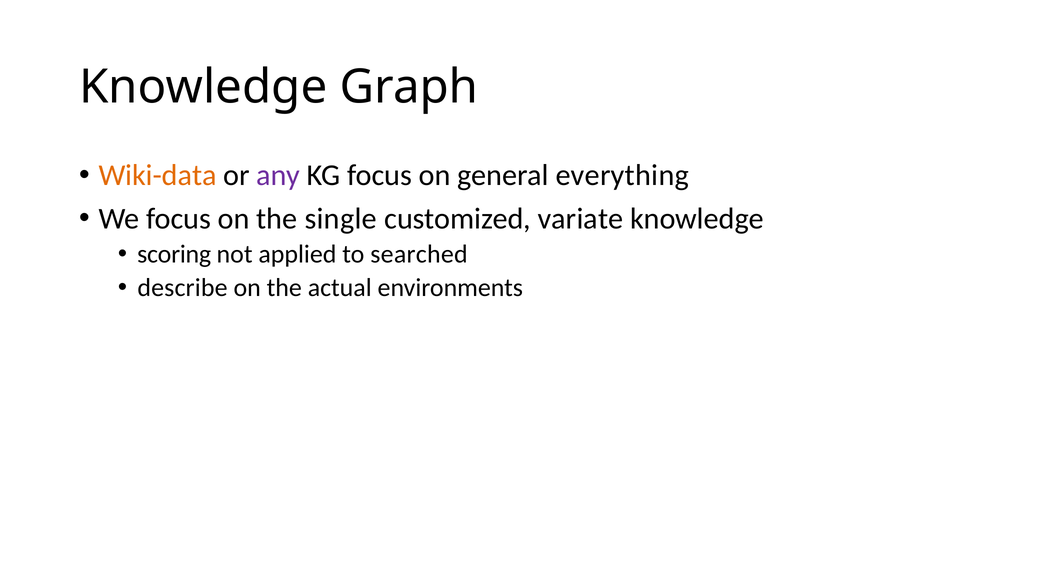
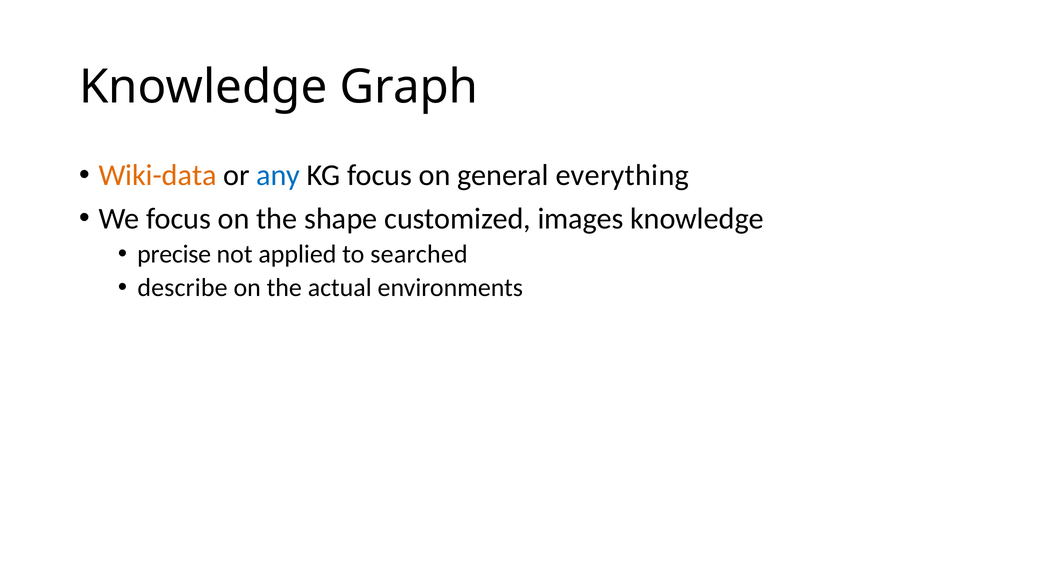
any colour: purple -> blue (278, 175)
single: single -> shape (341, 219)
variate: variate -> images (581, 219)
scoring: scoring -> precise (174, 255)
